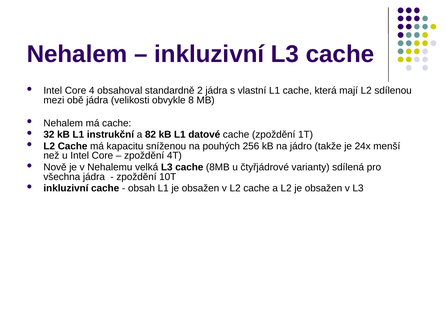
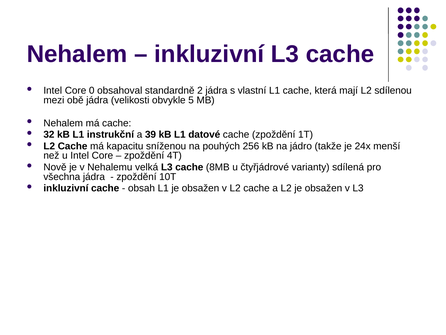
4: 4 -> 0 (92, 90)
8: 8 -> 5 (191, 100)
82: 82 -> 39 (151, 134)
